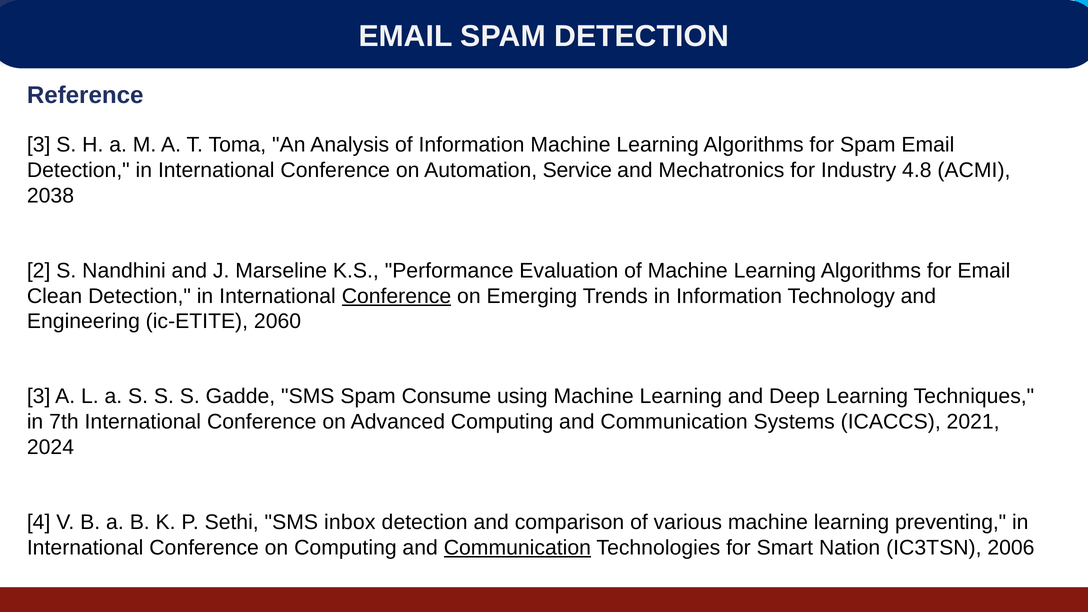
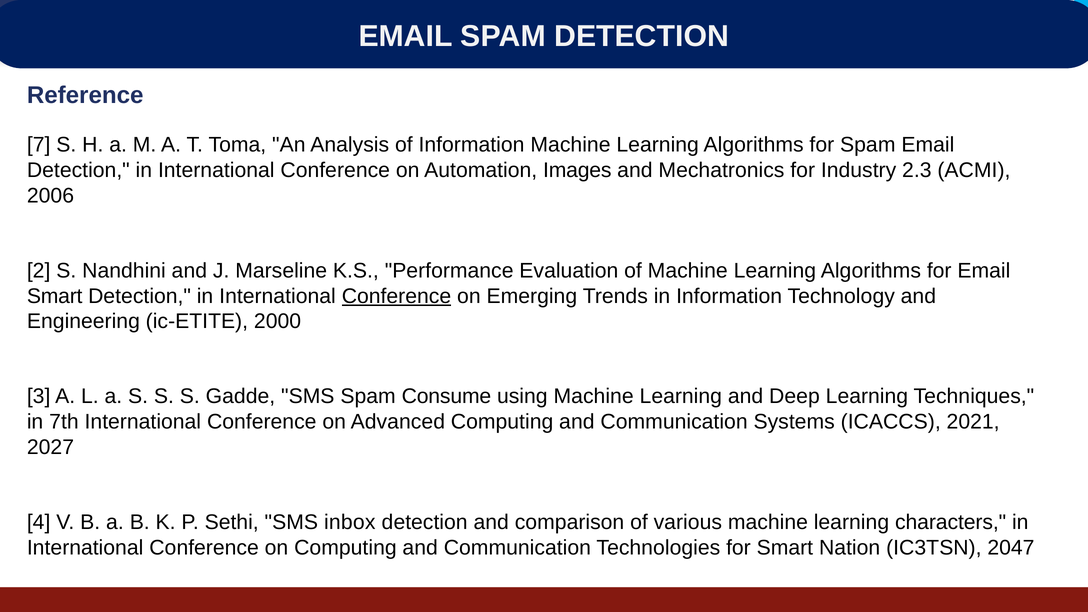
3: 3 -> 7 (39, 145)
Service: Service -> Images (577, 170)
4.8: 4.8 -> 2.3 (917, 170)
2038: 2038 -> 2006 (50, 196)
Clean: Clean -> Smart (55, 296)
2060: 2060 -> 2000 (278, 321)
2024: 2024 -> 2027 (50, 447)
preventing: preventing -> characters (951, 522)
Communication underline: present -> none (517, 548)
2006: 2006 -> 2047 (1011, 548)
